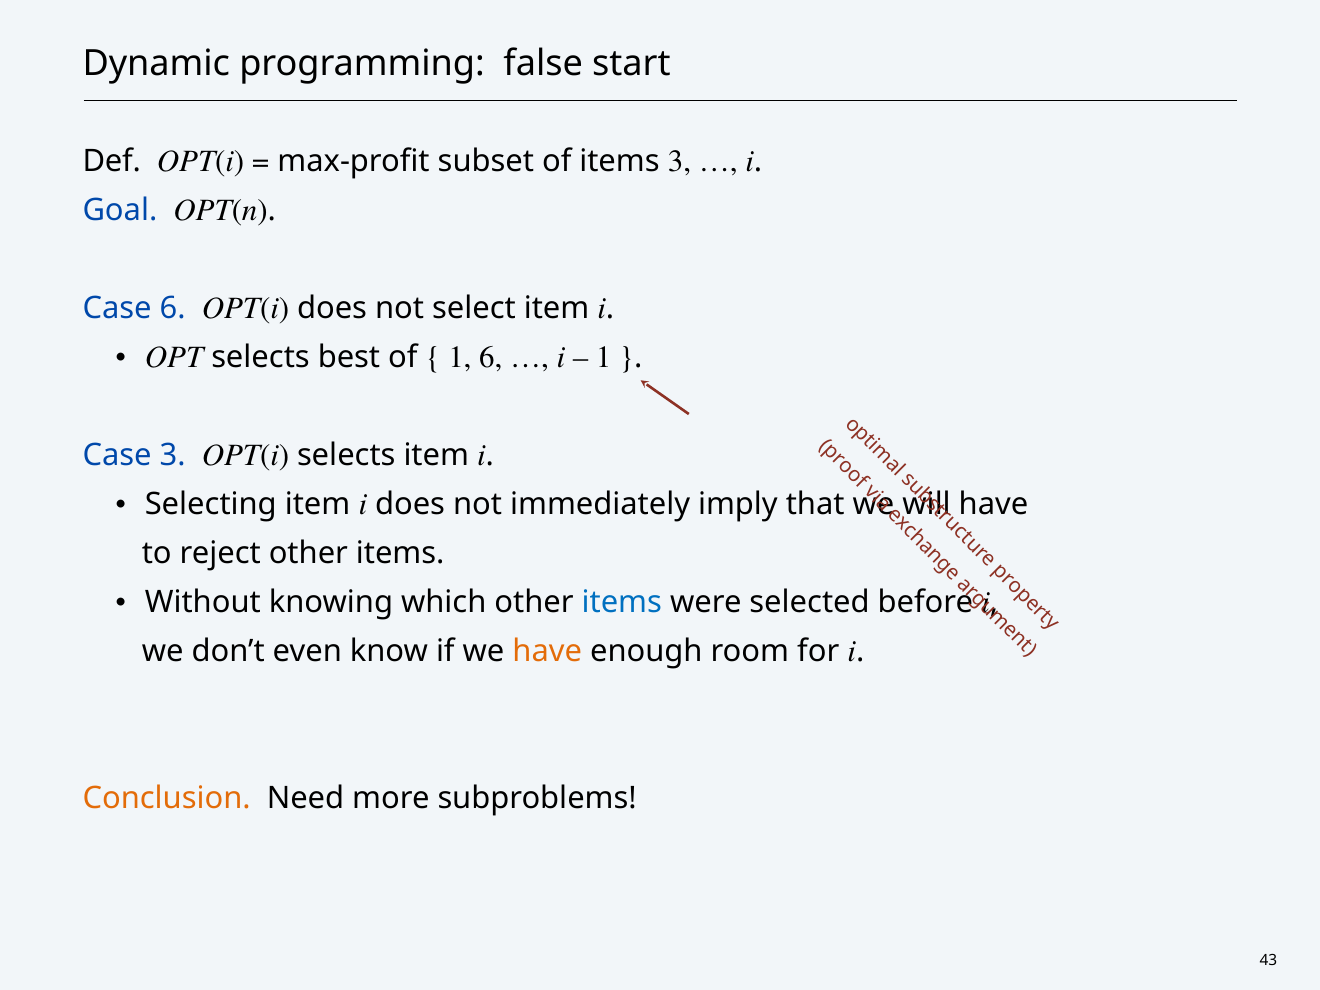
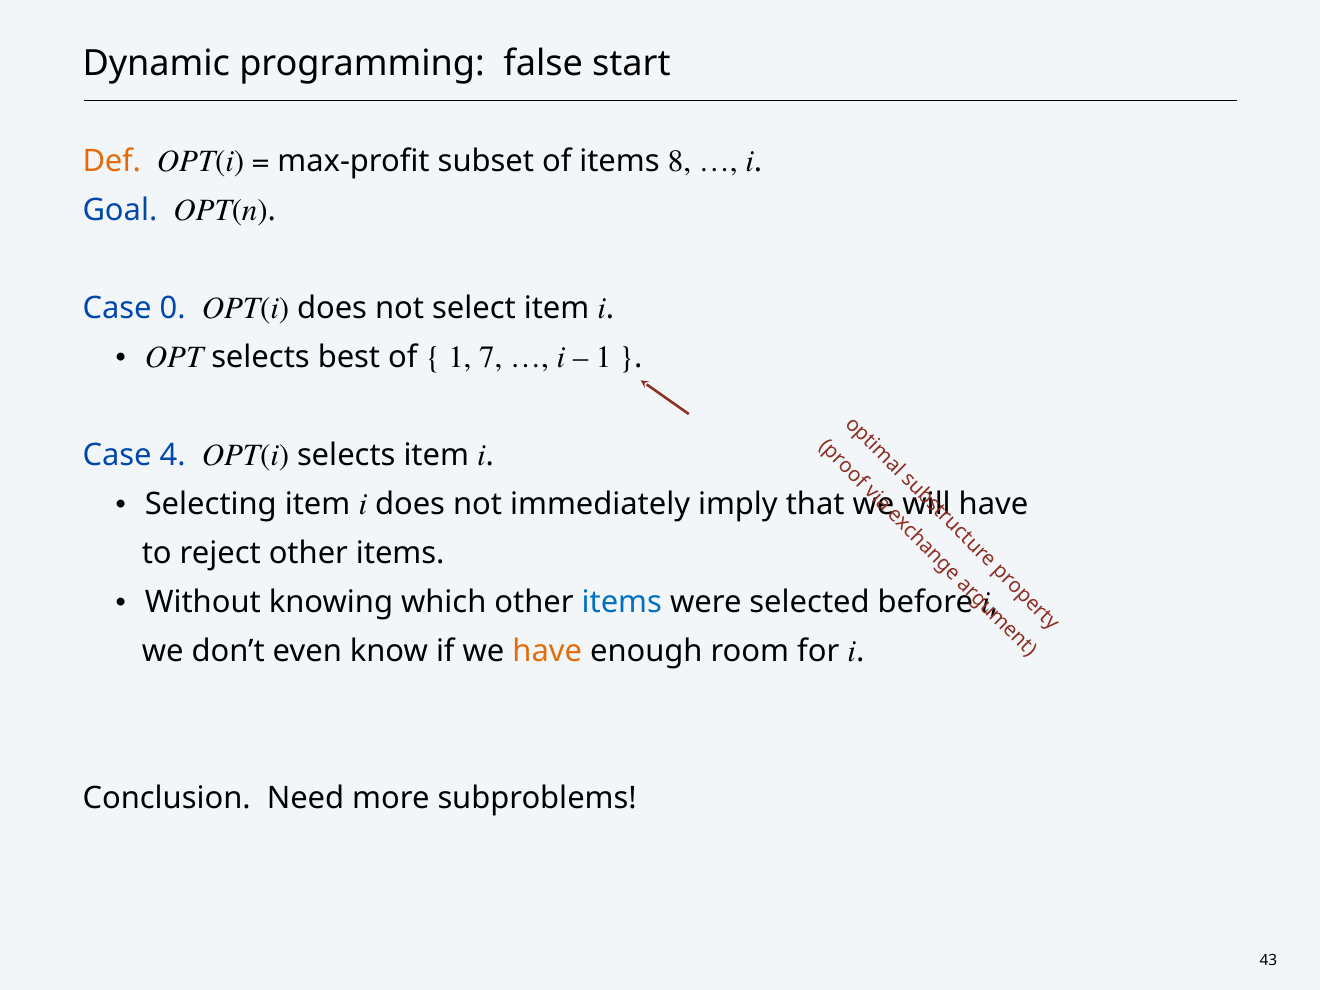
Def colour: black -> orange (112, 162)
items 3: 3 -> 8 (680, 162)
Case 6: 6 -> 0 (173, 309)
1 6: 6 -> 7 (491, 358)
Case 3: 3 -> 4 (173, 456)
Conclusion colour: orange -> black (167, 799)
